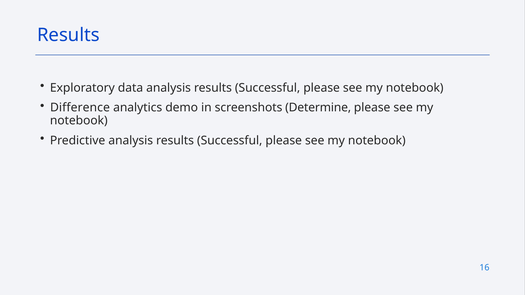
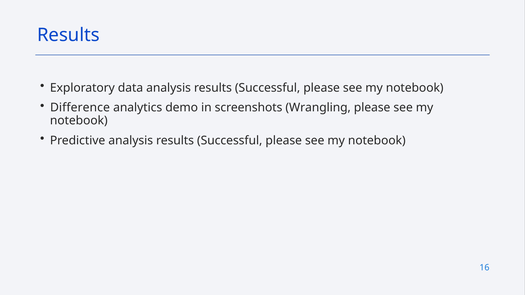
Determine: Determine -> Wrangling (318, 108)
